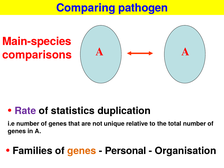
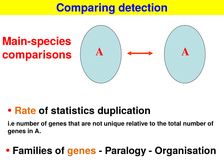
pathogen: pathogen -> detection (143, 8)
Rate colour: purple -> orange (25, 111)
Personal: Personal -> Paralogy (126, 151)
